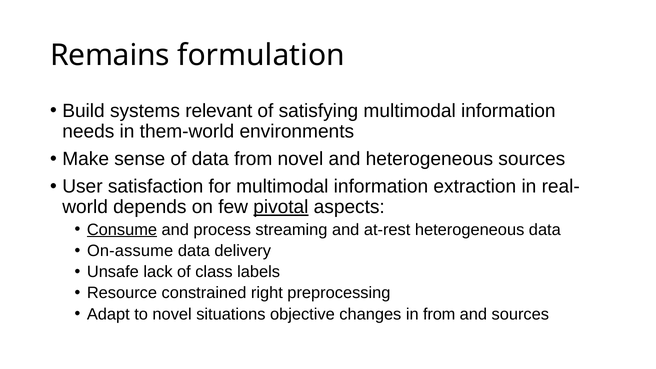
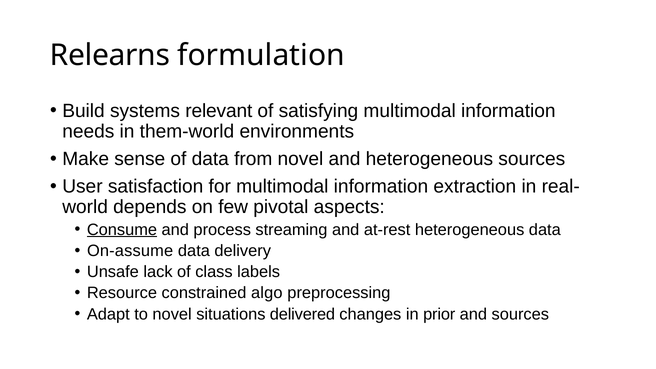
Remains: Remains -> Relearns (110, 55)
pivotal underline: present -> none (281, 207)
right: right -> algo (267, 293)
objective: objective -> delivered (302, 314)
in from: from -> prior (439, 314)
